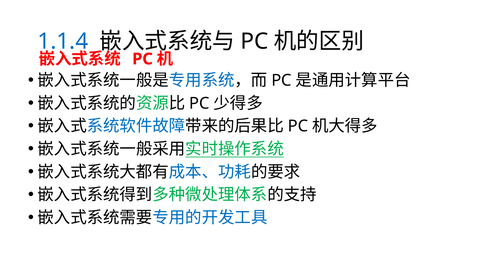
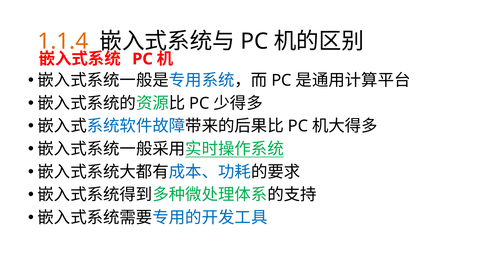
1.1.4 colour: blue -> orange (63, 41)
